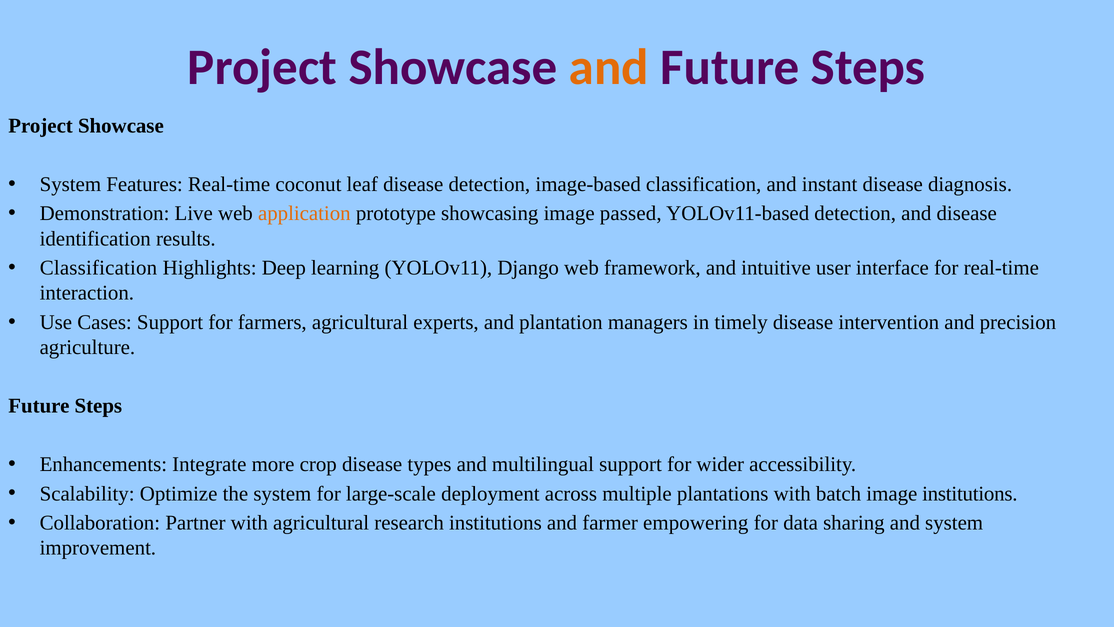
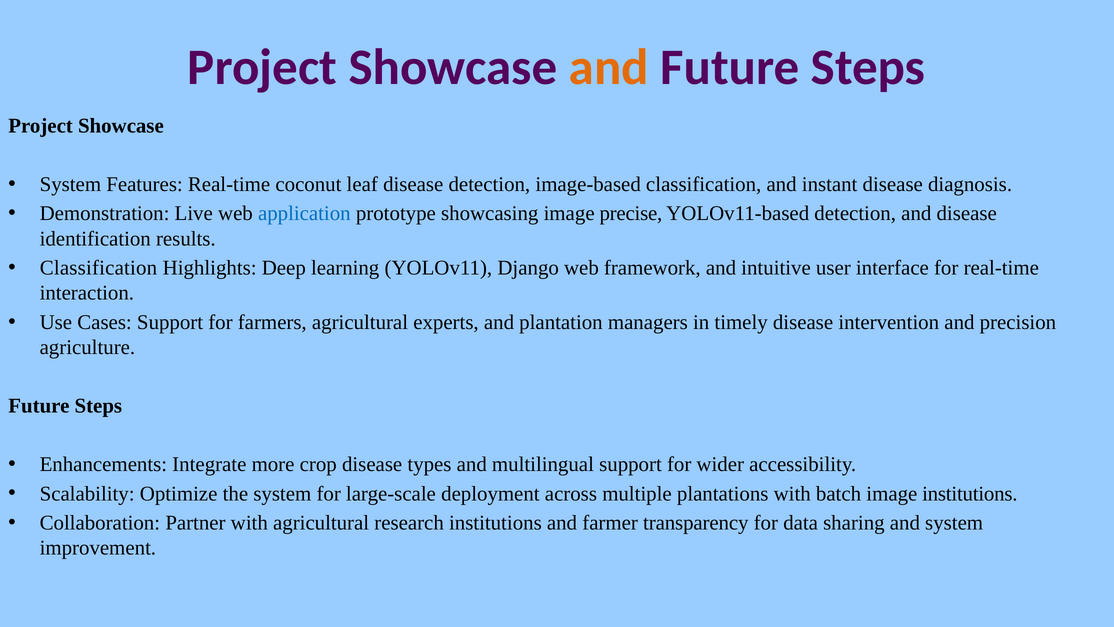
application colour: orange -> blue (304, 213)
passed: passed -> precise (631, 213)
empowering: empowering -> transparency (696, 523)
